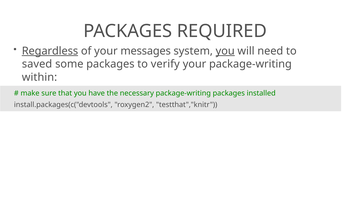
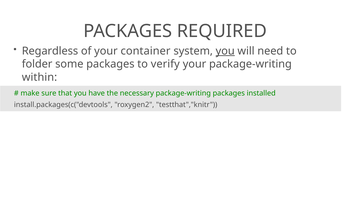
Regardless underline: present -> none (50, 51)
messages: messages -> container (146, 51)
saved: saved -> folder (37, 64)
